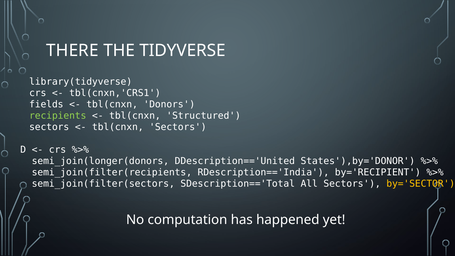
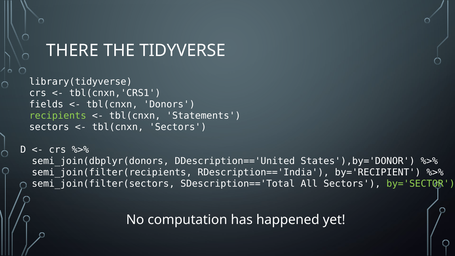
Structured: Structured -> Statements (204, 116)
semi_join(longer(donors: semi_join(longer(donors -> semi_join(dbplyr(donors (100, 161)
by='SECTOR colour: yellow -> light green (421, 184)
